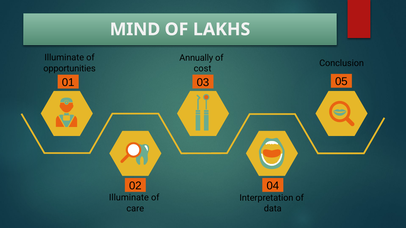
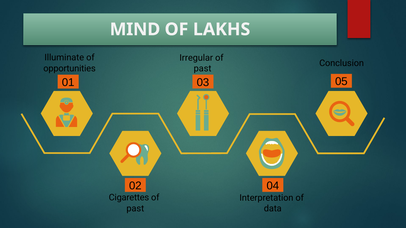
Annually: Annually -> Irregular (196, 58)
cost: cost -> past (203, 69)
Illuminate: Illuminate -> Cigarettes (129, 198)
care: care -> past (135, 209)
